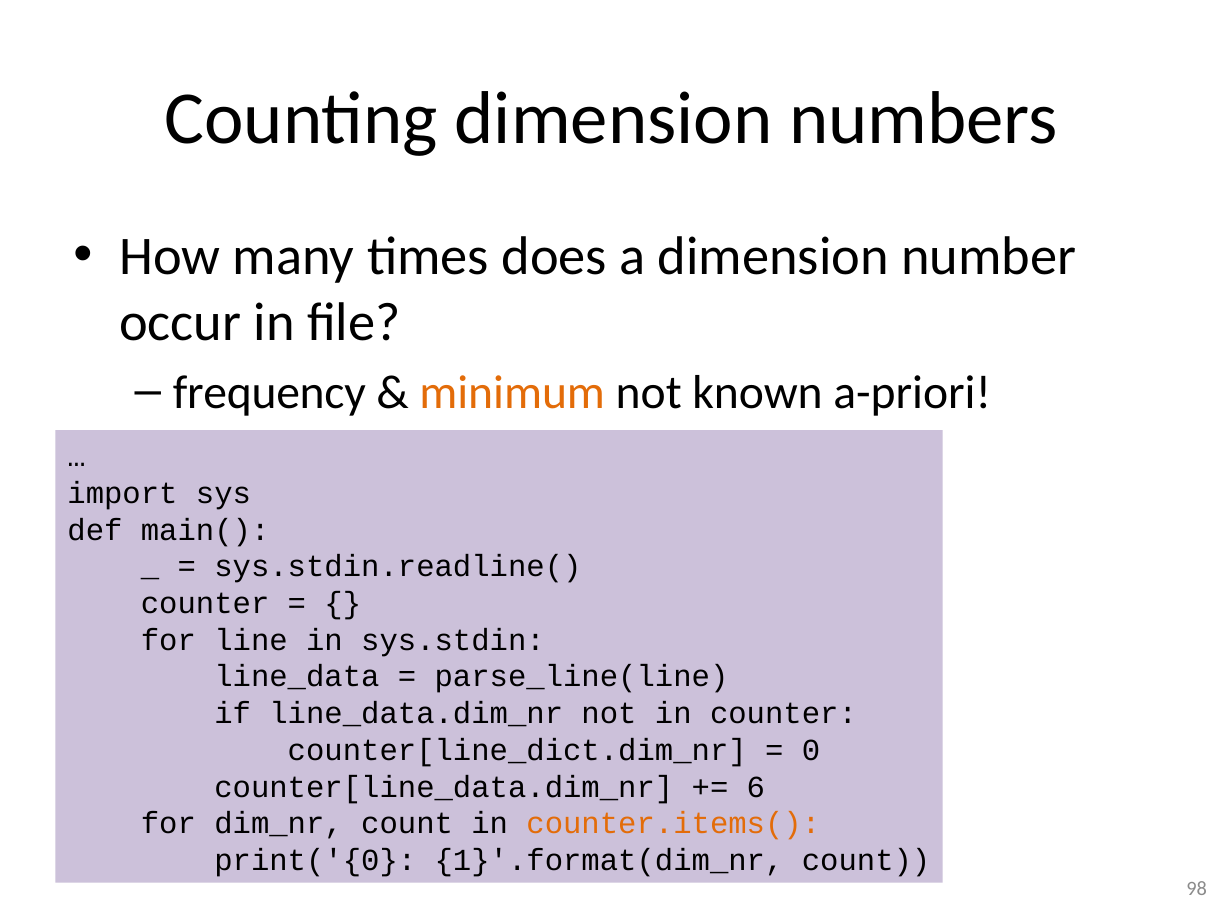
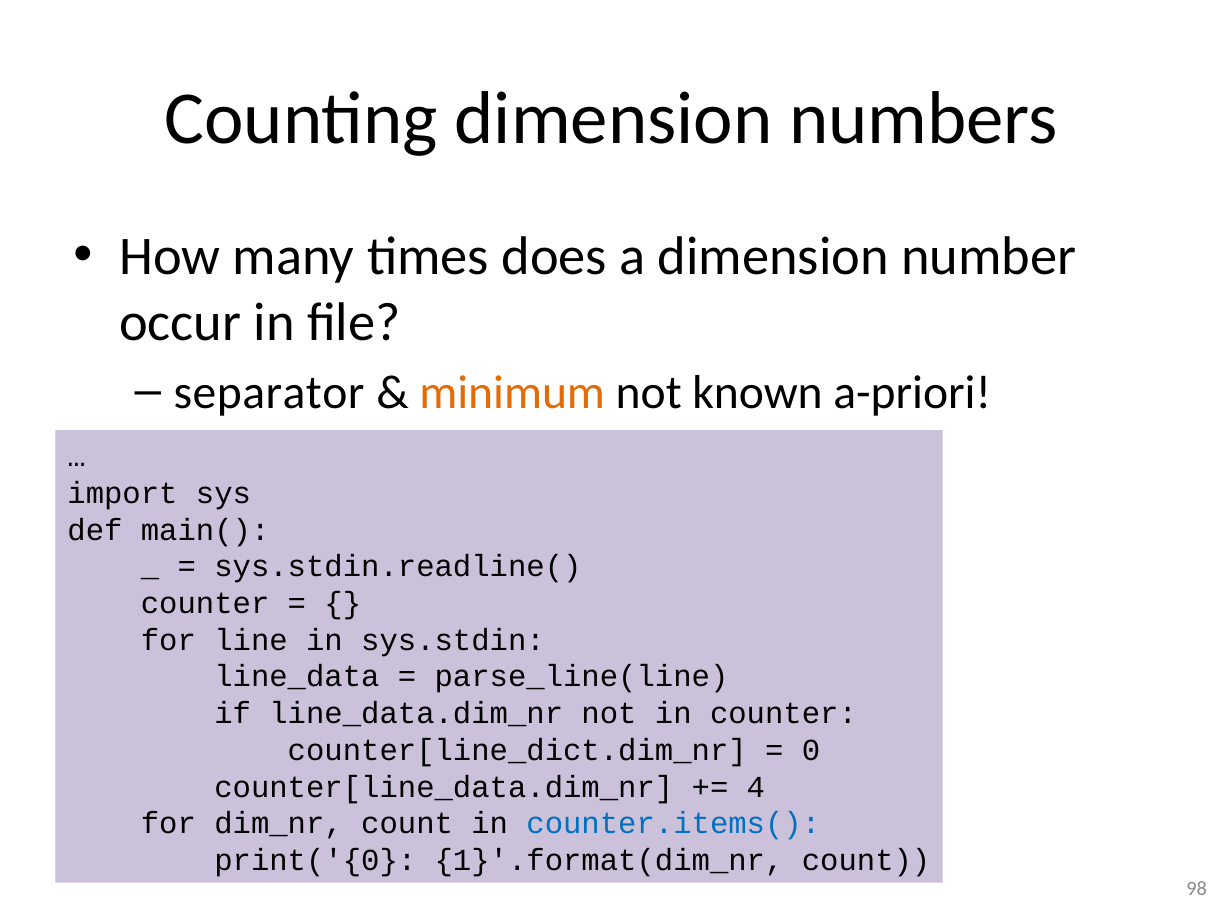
frequency: frequency -> separator (269, 392)
6: 6 -> 4 (756, 787)
counter.items( colour: orange -> blue (673, 824)
